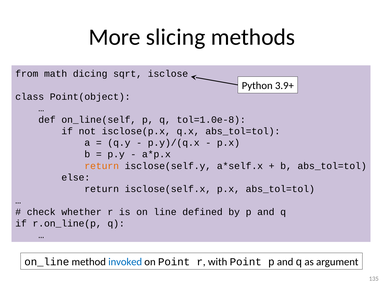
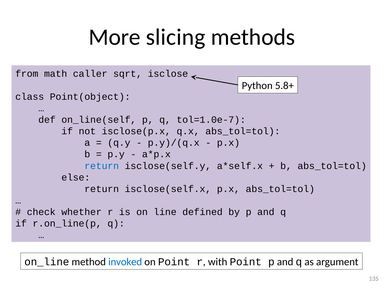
dicing: dicing -> caller (90, 74)
3.9+: 3.9+ -> 5.8+ (284, 86)
tol=1.0e-8: tol=1.0e-8 -> tol=1.0e-7 (211, 120)
return colour: orange -> blue (102, 166)
